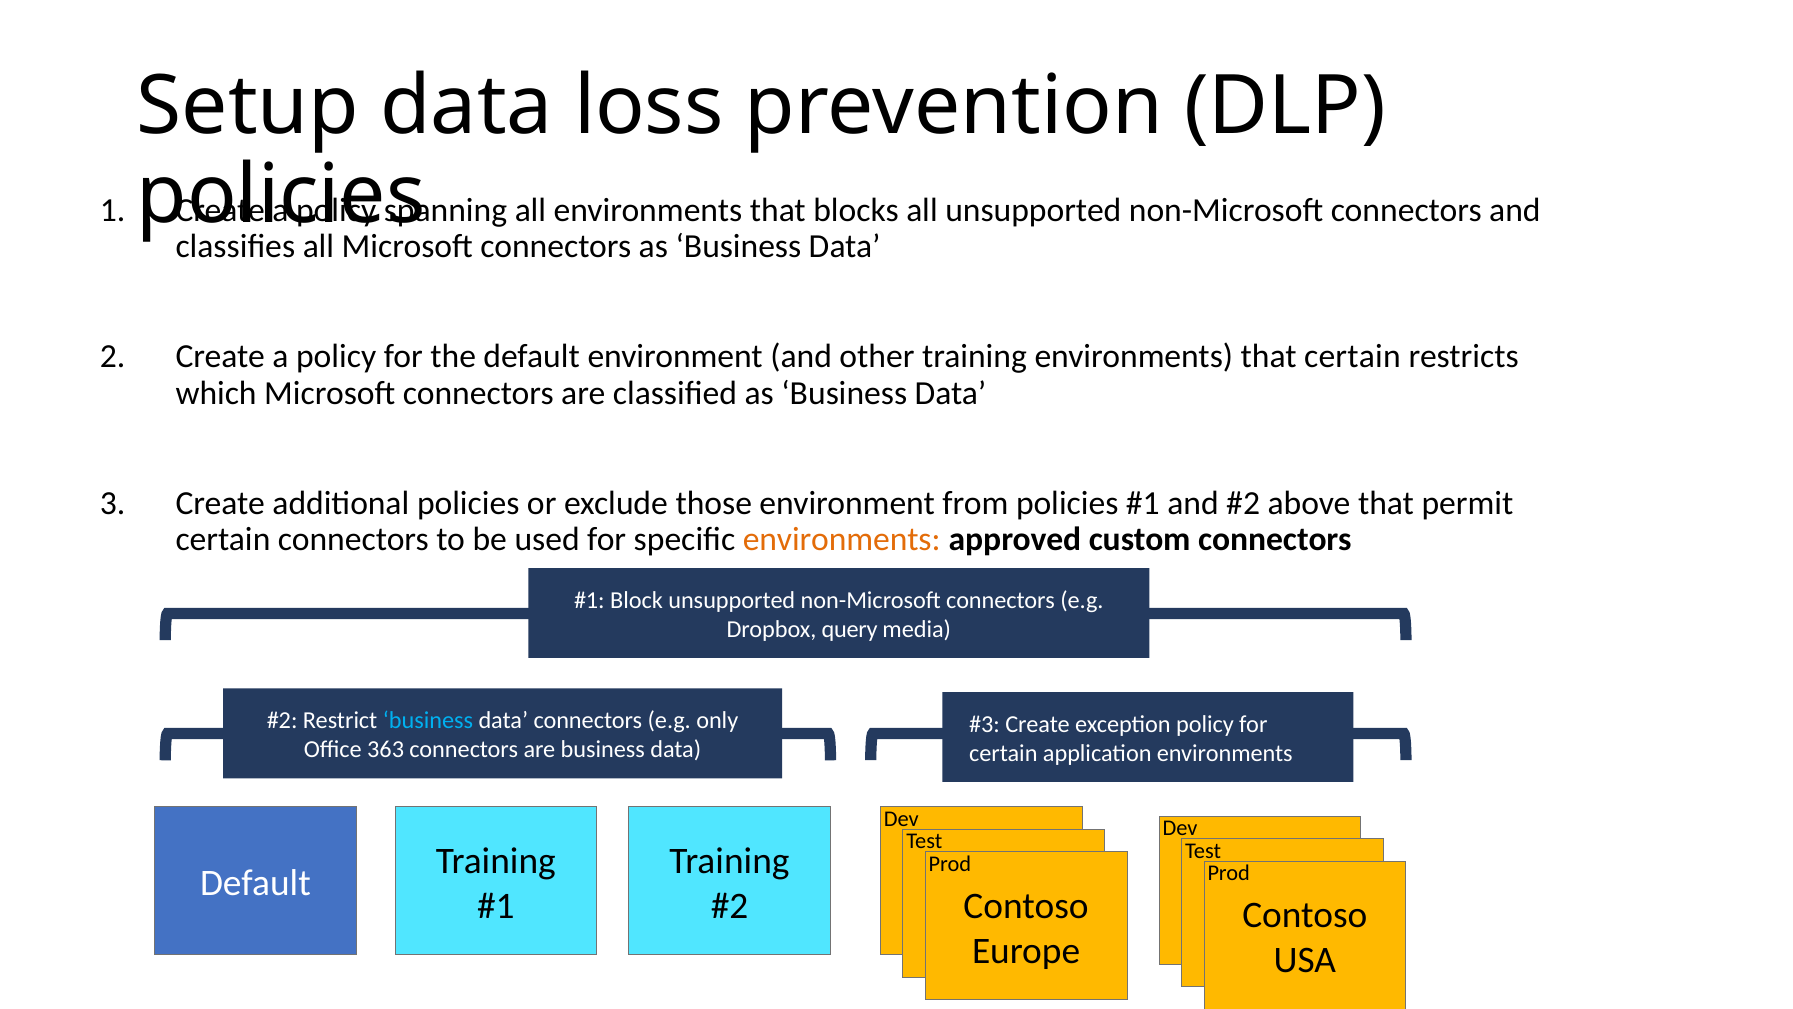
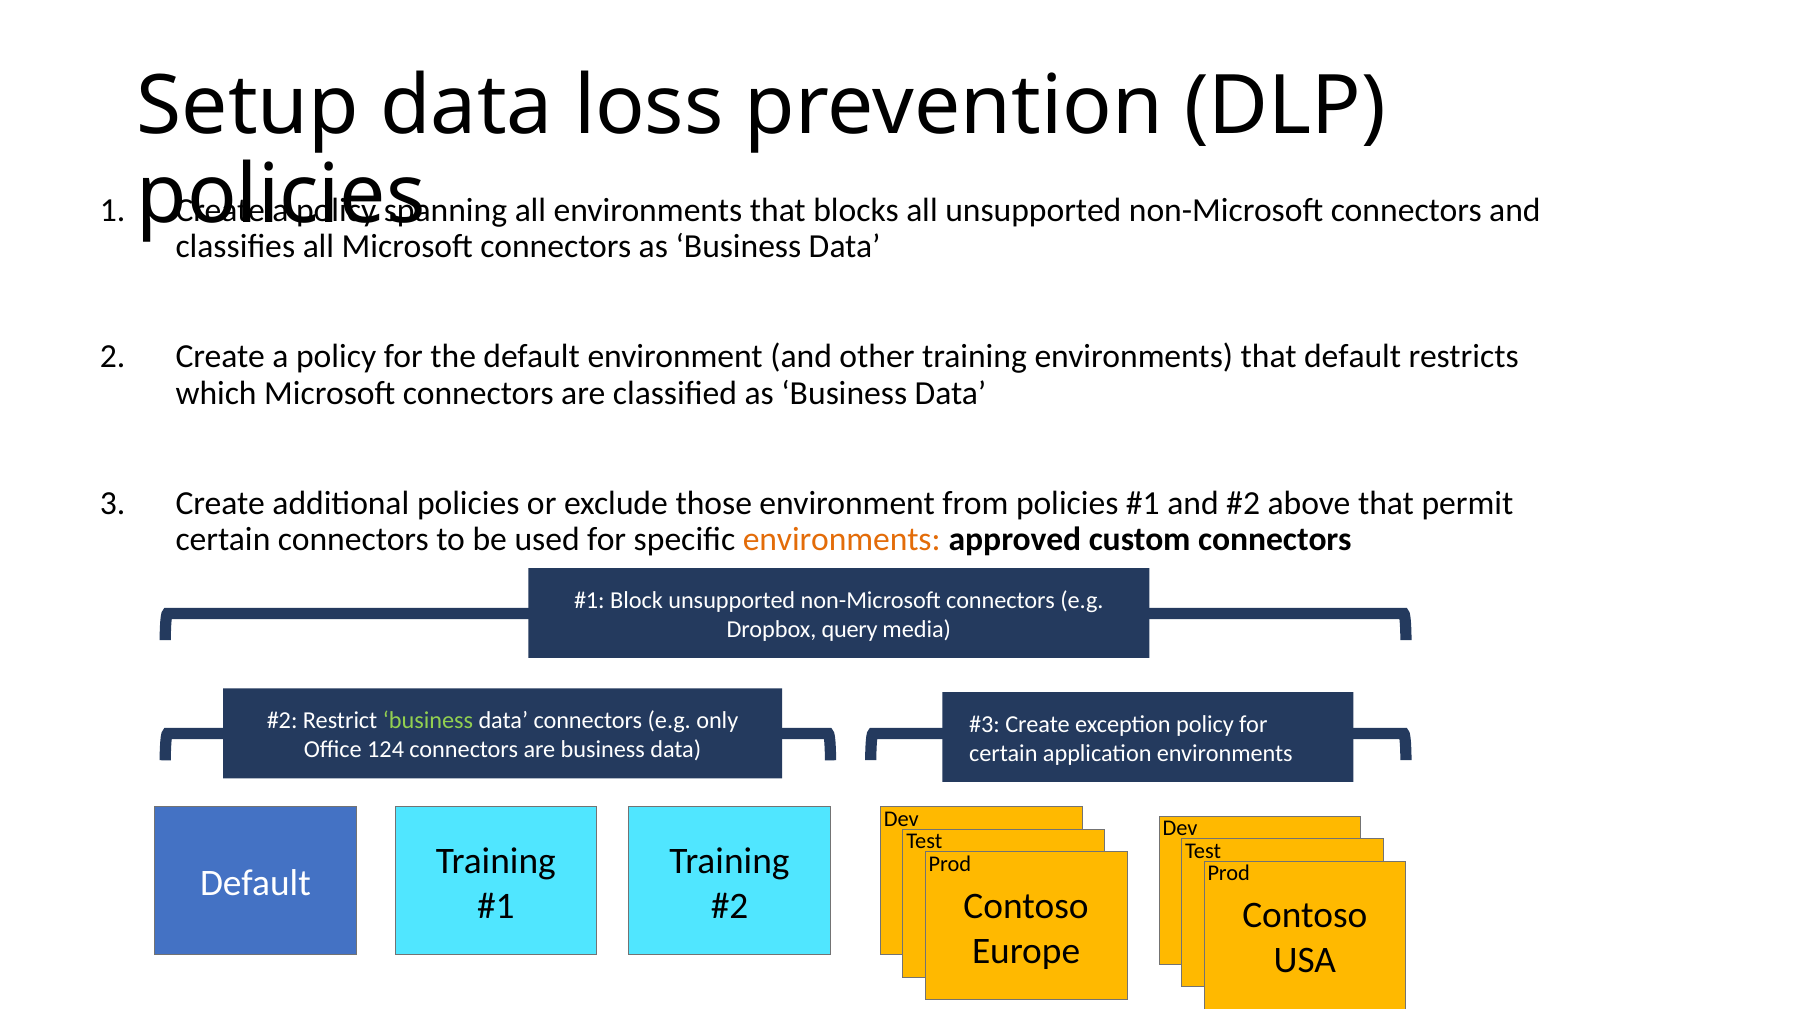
that certain: certain -> default (1353, 357)
business colour: light blue -> light green (428, 720)
363: 363 -> 124 (386, 749)
